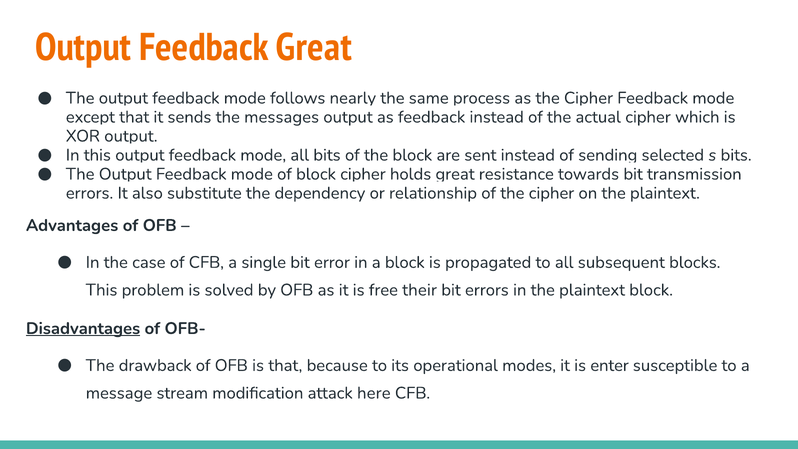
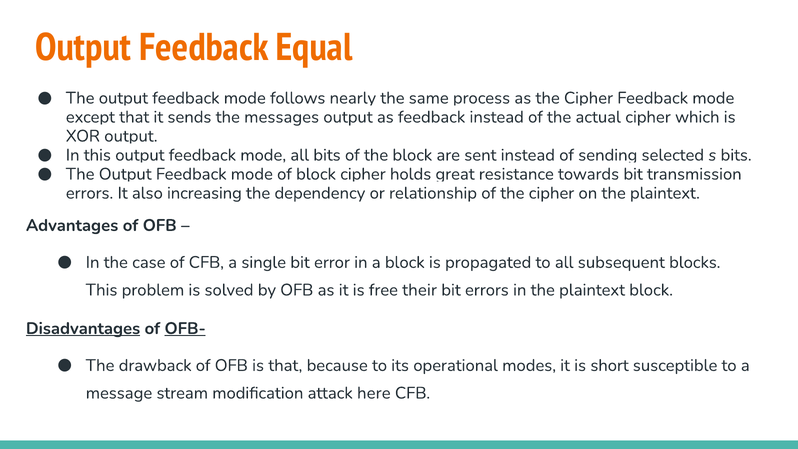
Feedback Great: Great -> Equal (314, 47)
substitute: substitute -> increasing (204, 193)
OFB- underline: none -> present (185, 328)
enter: enter -> short (610, 365)
